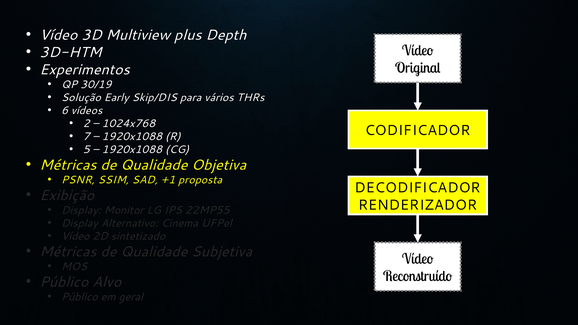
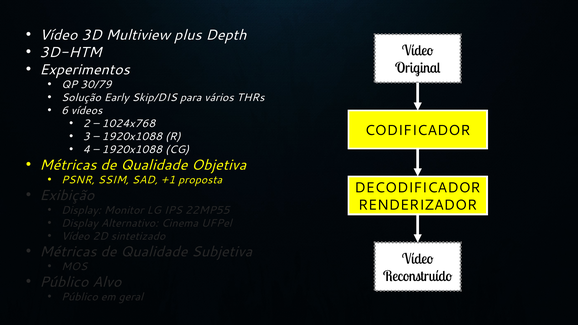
30/19: 30/19 -> 30/79 (96, 85)
7: 7 -> 3 (86, 137)
5: 5 -> 4 (86, 150)
